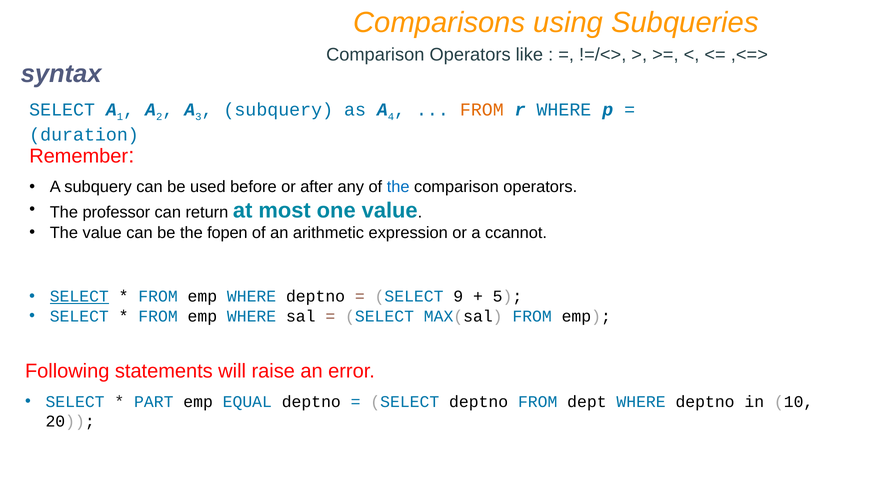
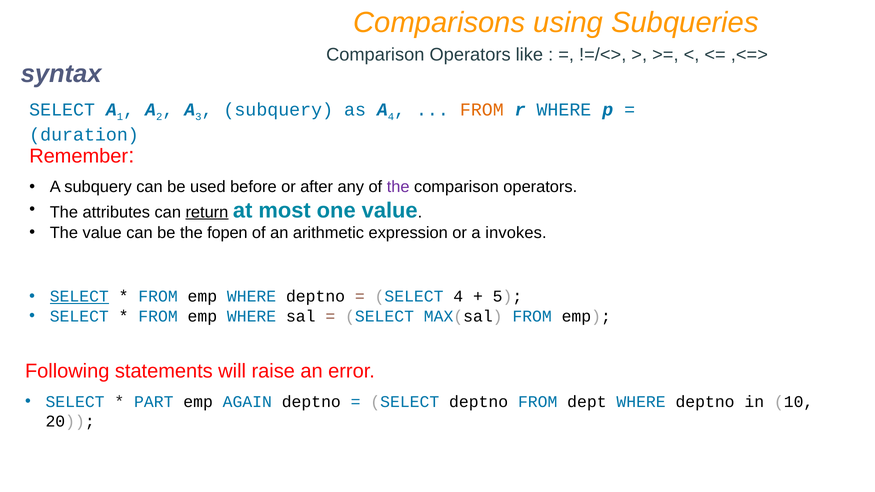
the colour: blue -> purple (398, 187)
professor: professor -> attributes (116, 212)
return underline: none -> present (207, 212)
ccannot: ccannot -> invokes (516, 233)
SELECT 9: 9 -> 4 (458, 297)
EQUAL: EQUAL -> AGAIN (247, 402)
